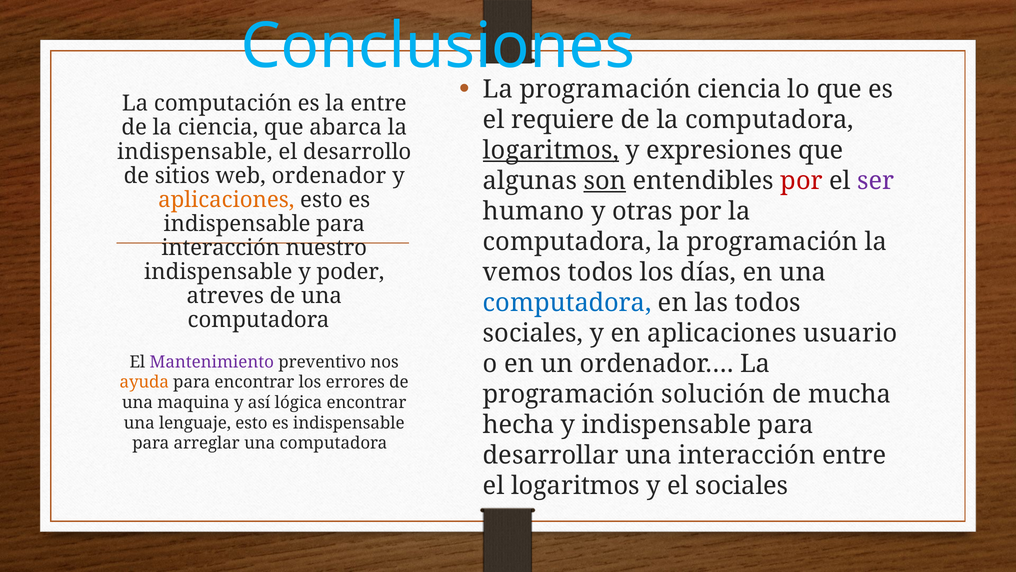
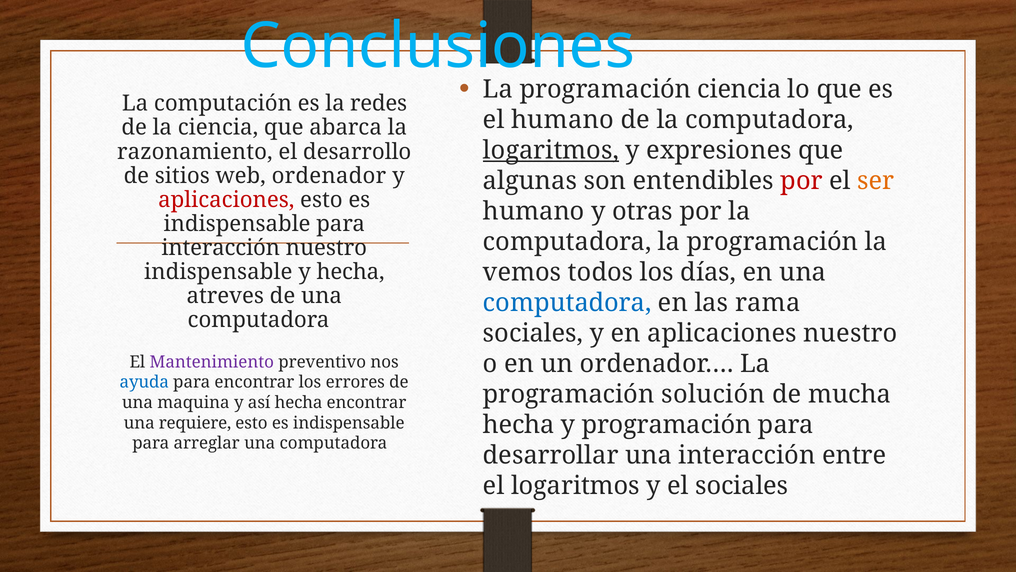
la entre: entre -> redes (379, 104)
el requiere: requiere -> humano (562, 120)
indispensable: indispensable -> razonamiento (195, 152)
son underline: present -> none (605, 181)
ser colour: purple -> orange (876, 181)
aplicaciones colour: orange -> red (226, 200)
y poder: poder -> hecha (351, 272)
las todos: todos -> rama (768, 303)
aplicaciones usuario: usuario -> nuestro (850, 333)
ayuda colour: orange -> blue (144, 382)
así lógica: lógica -> hecha (299, 402)
y indispensable: indispensable -> programación (667, 425)
lenguaje: lenguaje -> requiere (195, 423)
